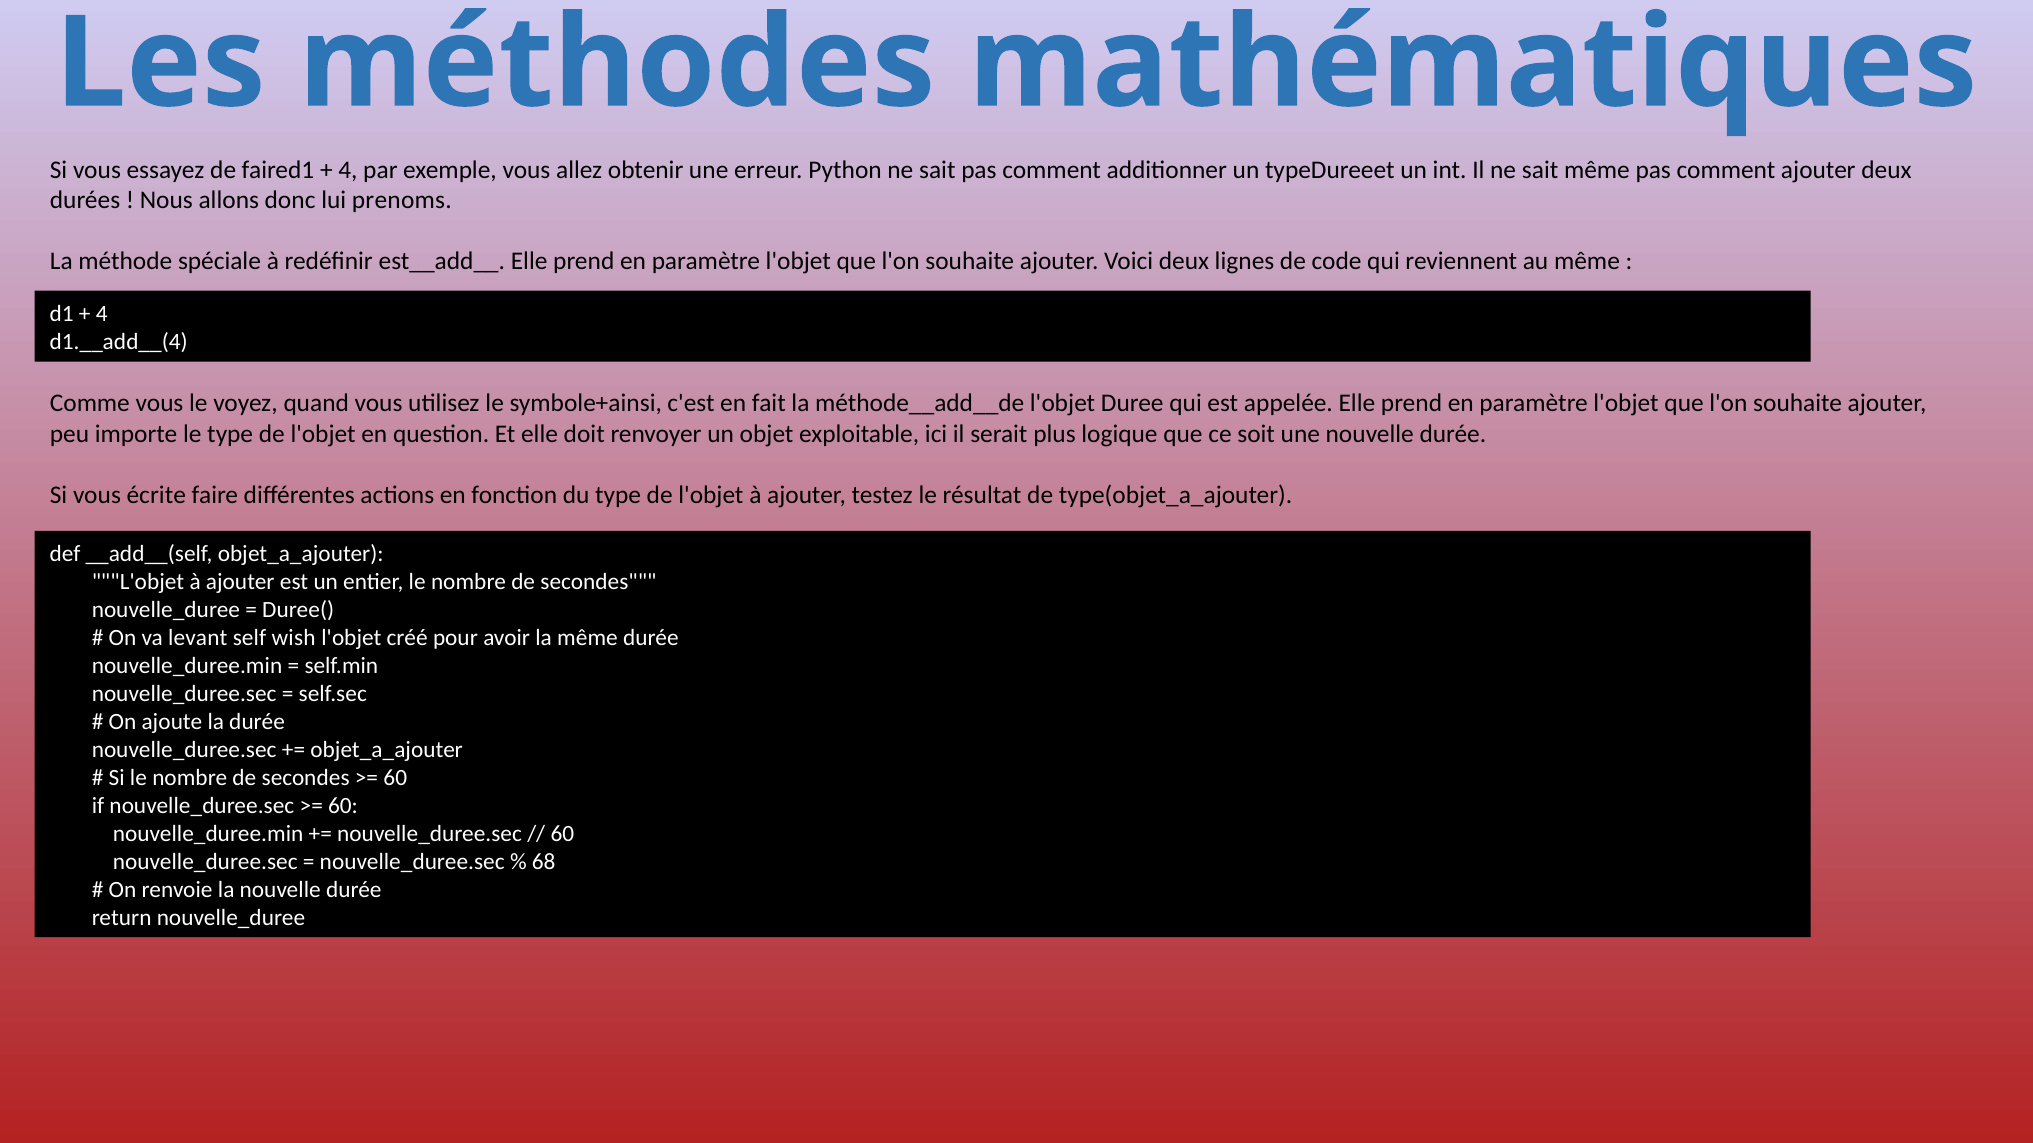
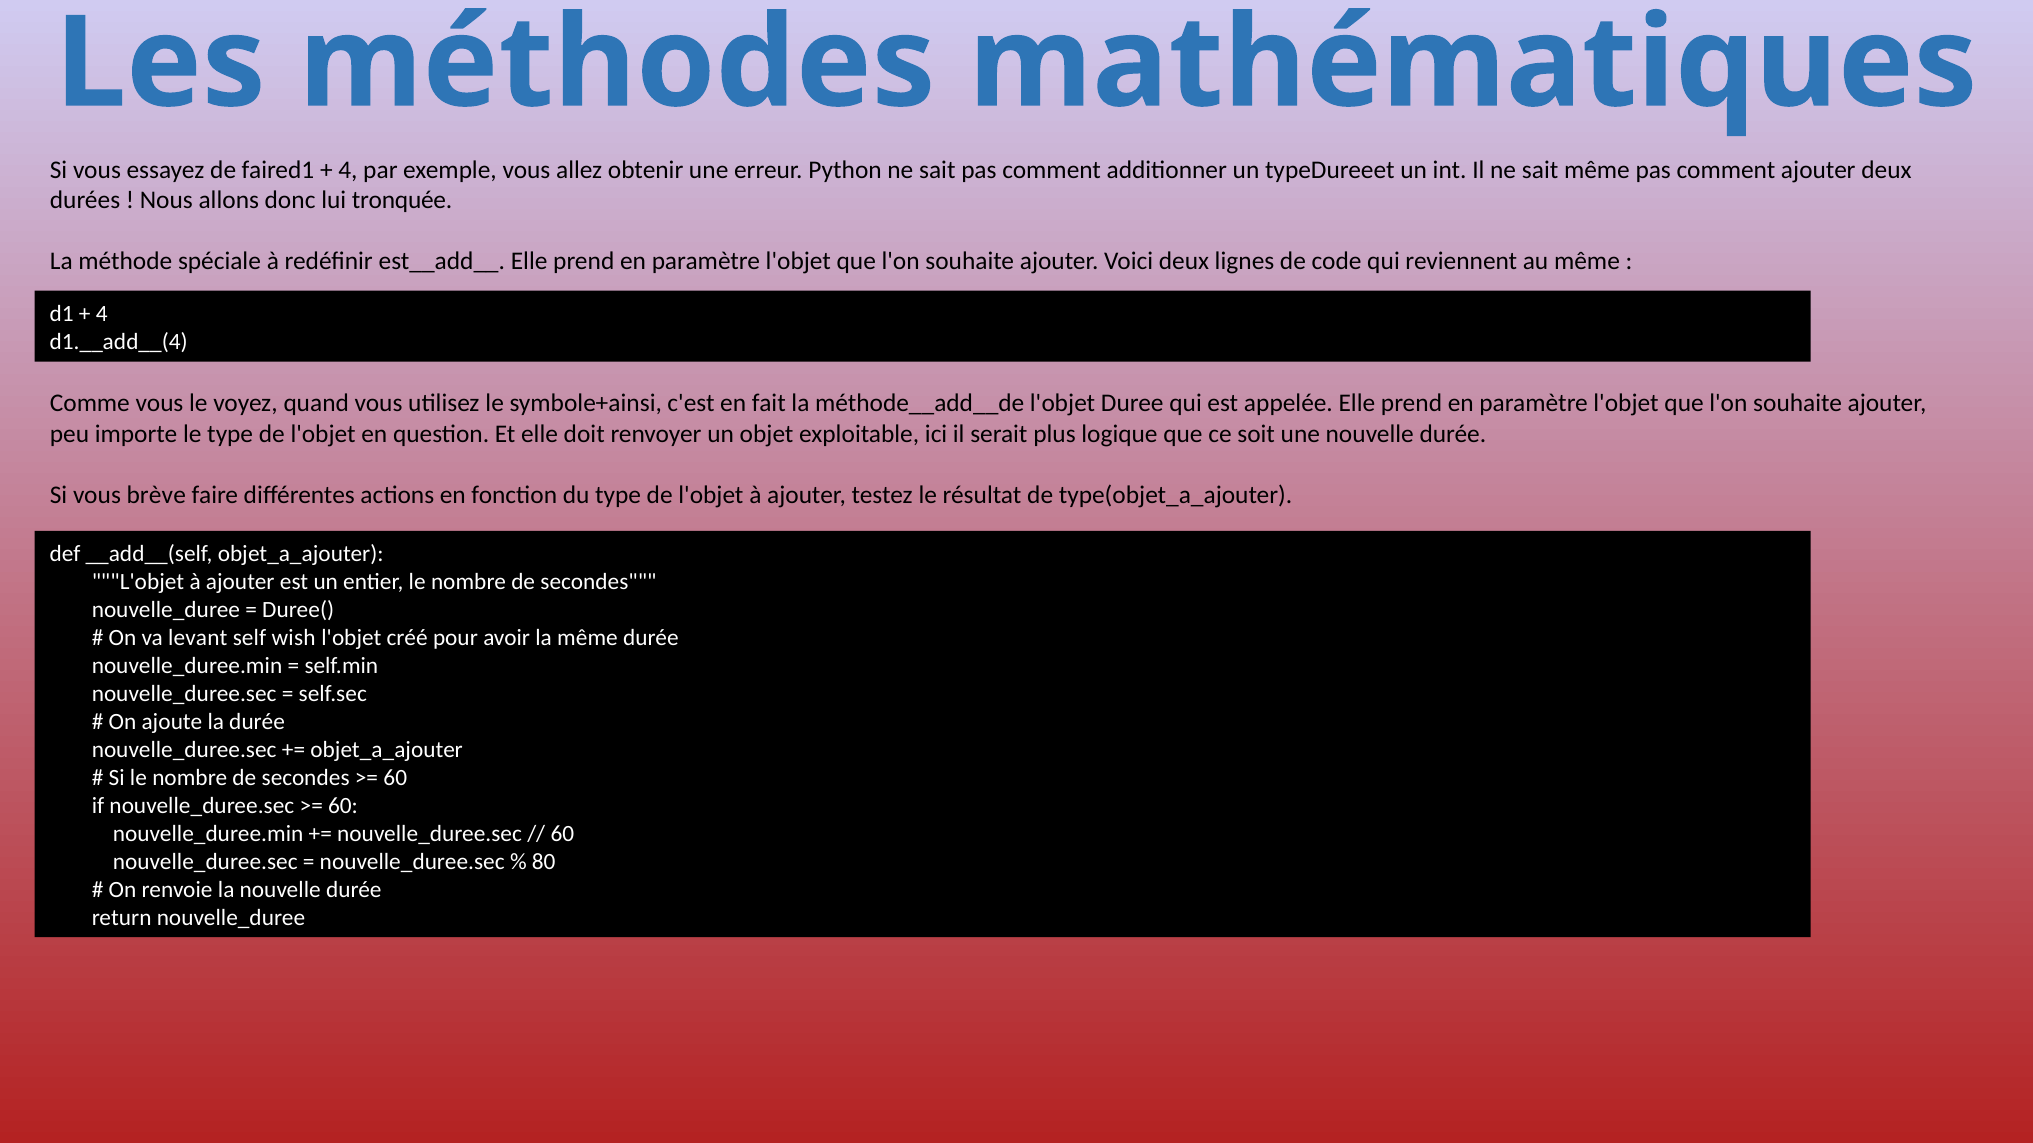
prenoms: prenoms -> tronquée (402, 200)
écrite: écrite -> brève (156, 495)
68: 68 -> 80 (544, 862)
